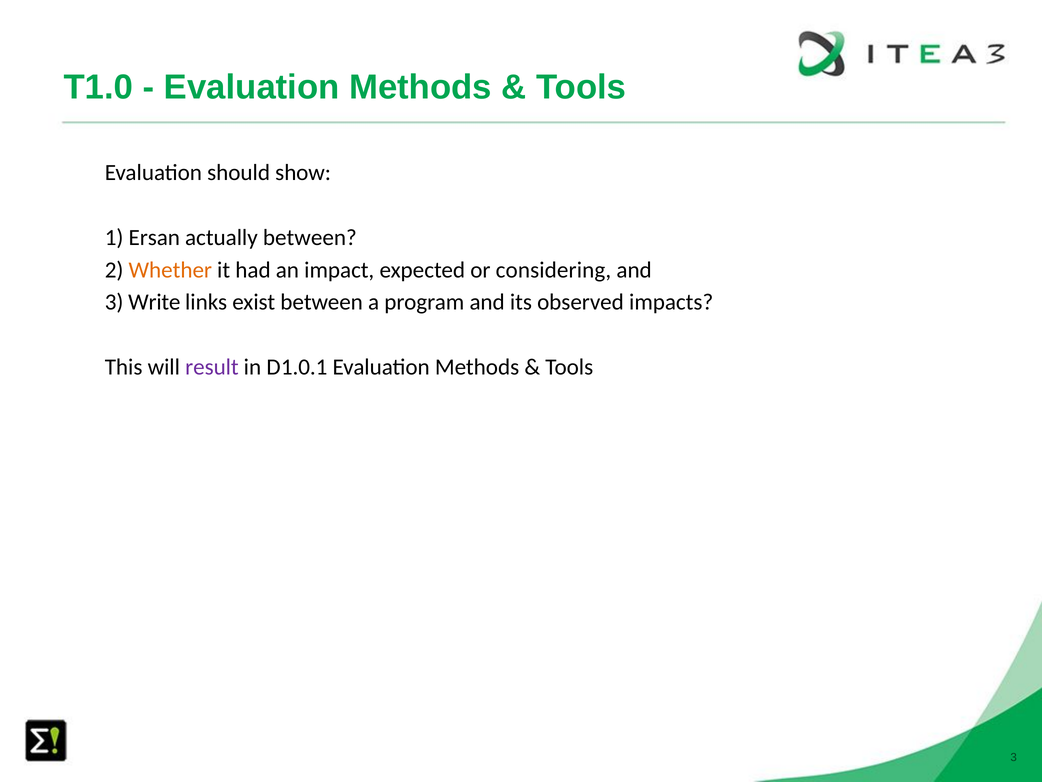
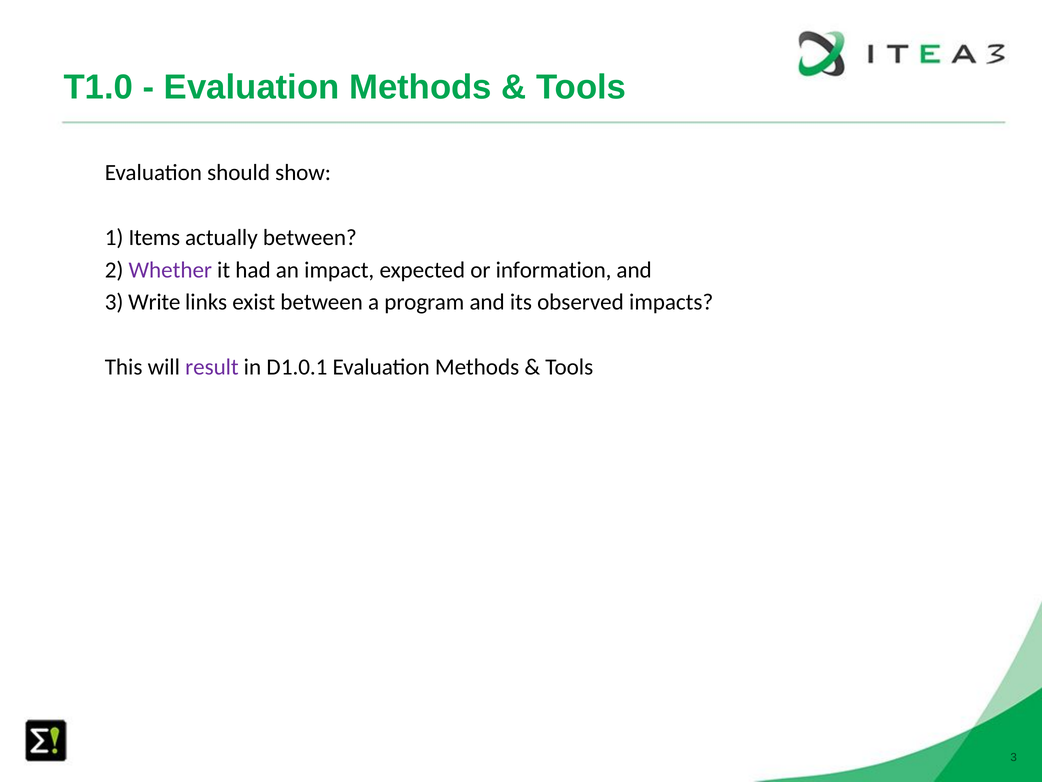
Ersan: Ersan -> Items (154, 237)
Whether colour: orange -> purple (170, 270)
considering: considering -> information (554, 270)
